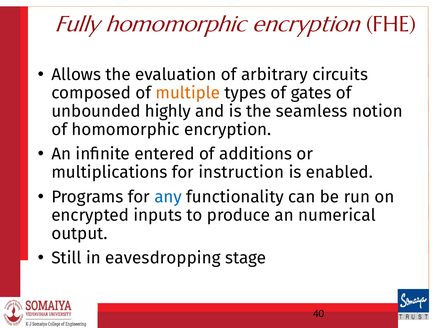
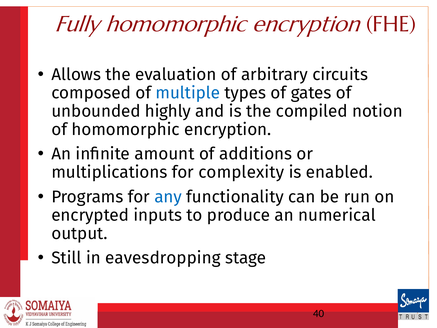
multiple colour: orange -> blue (188, 93)
seamless: seamless -> compiled (312, 111)
entered: entered -> amount (164, 154)
instruction: instruction -> complexity (241, 172)
